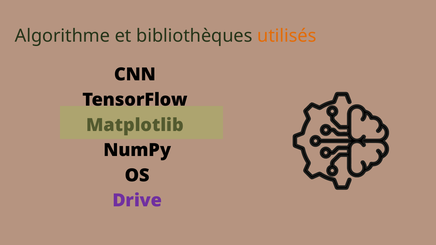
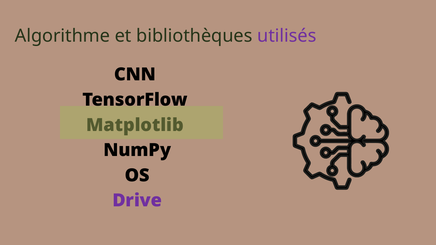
utilisés colour: orange -> purple (287, 36)
